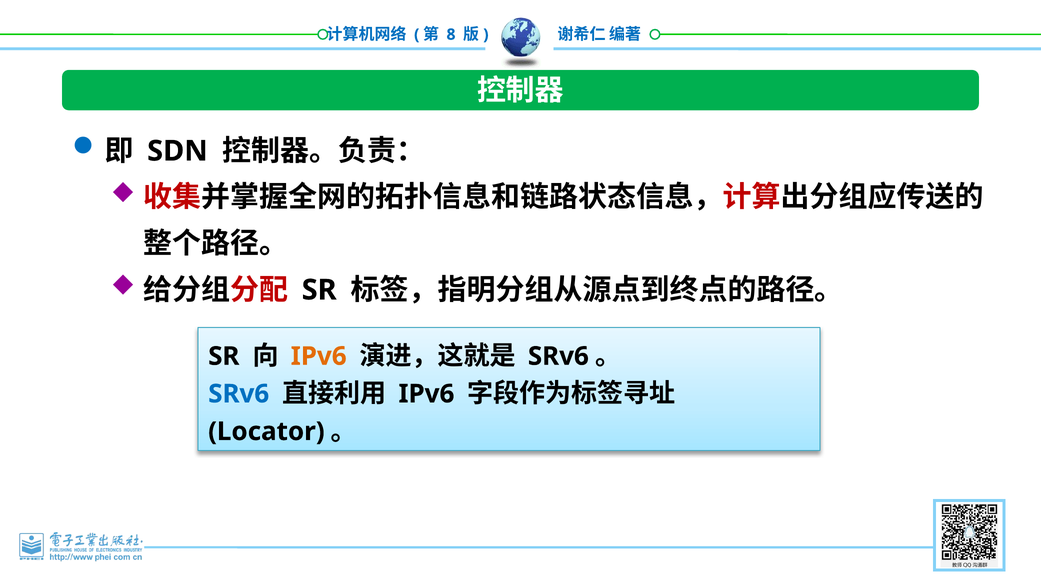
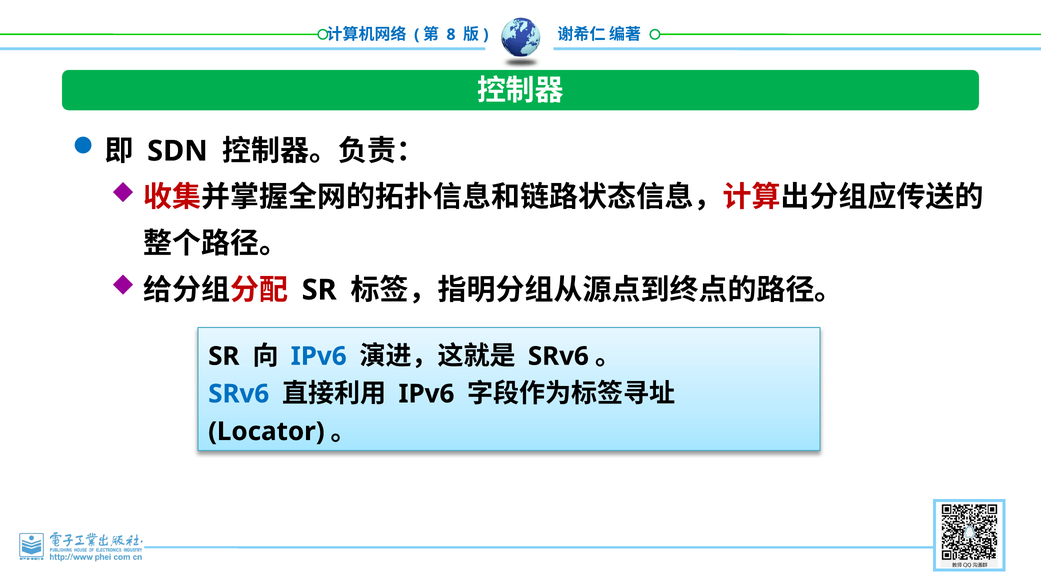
IPv6 colour: orange -> blue (319, 356)
